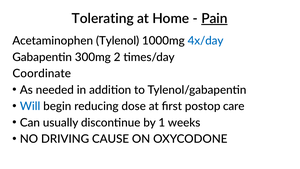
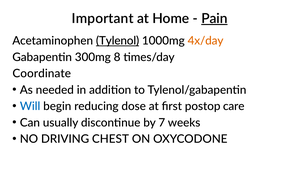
Tolerating: Tolerating -> Important (103, 19)
Tylenol underline: none -> present (118, 41)
4x/day colour: blue -> orange (206, 41)
2: 2 -> 8 (117, 57)
1: 1 -> 7 (162, 123)
CAUSE: CAUSE -> CHEST (110, 139)
